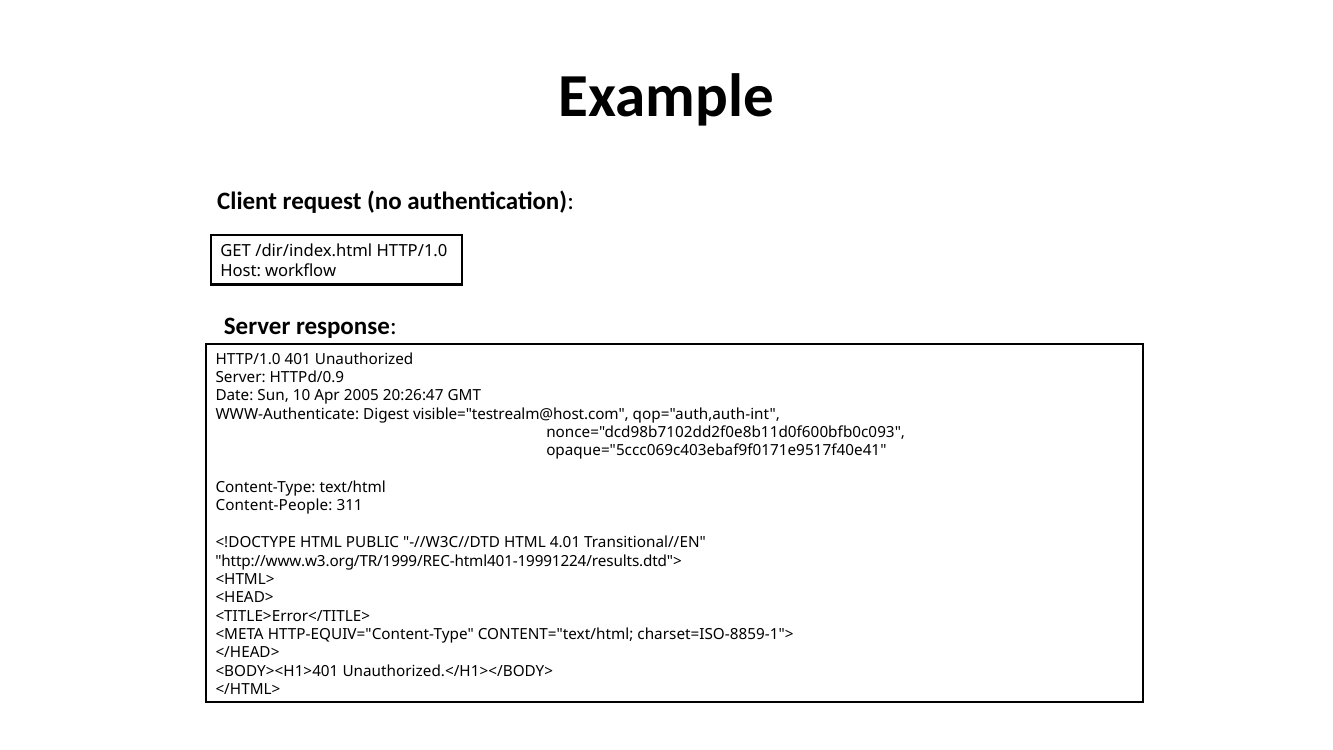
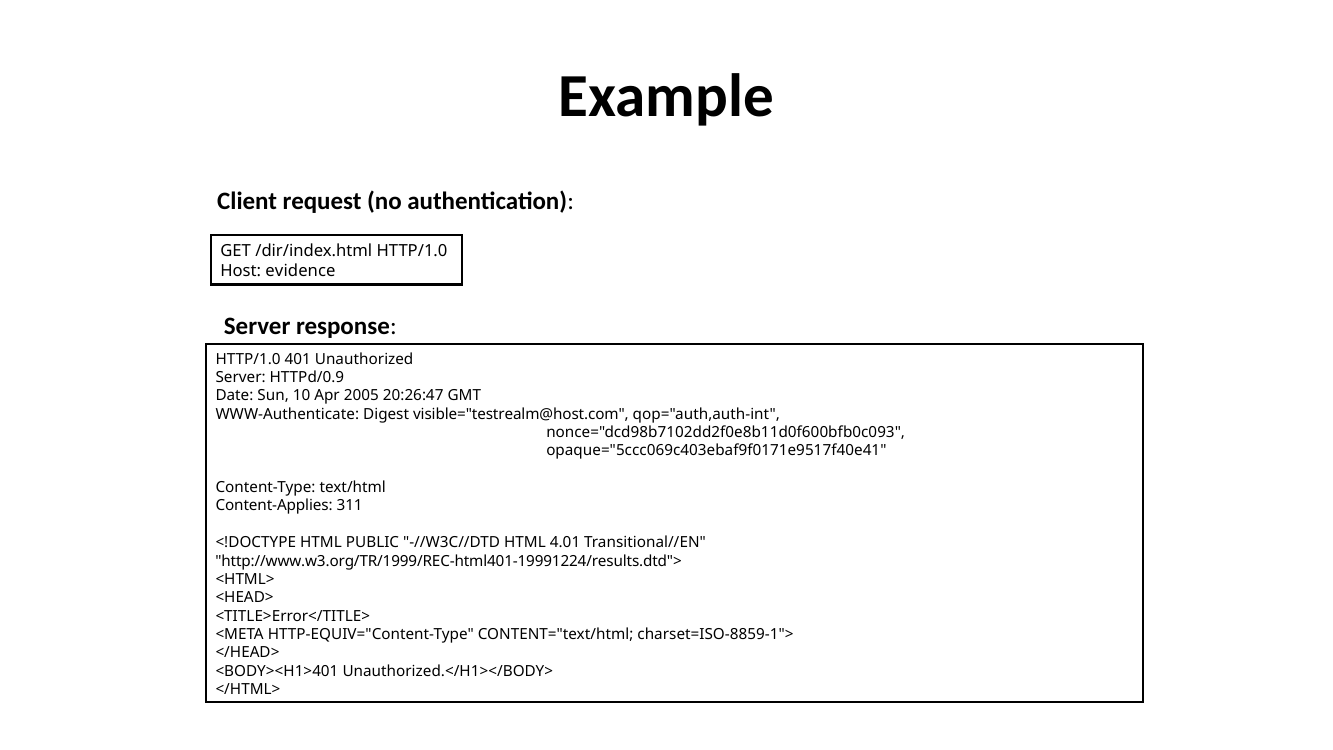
workflow: workflow -> evidence (301, 271)
Content-People: Content-People -> Content-Applies (274, 506)
